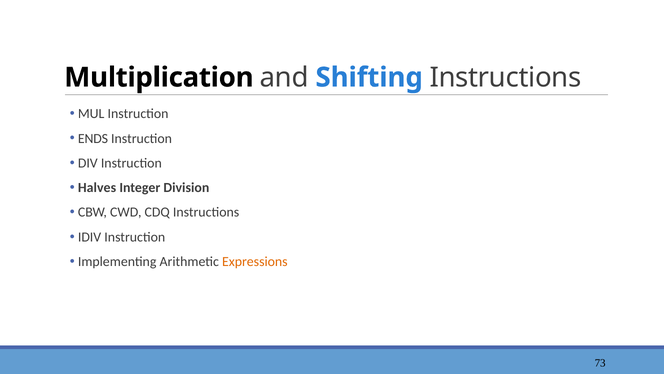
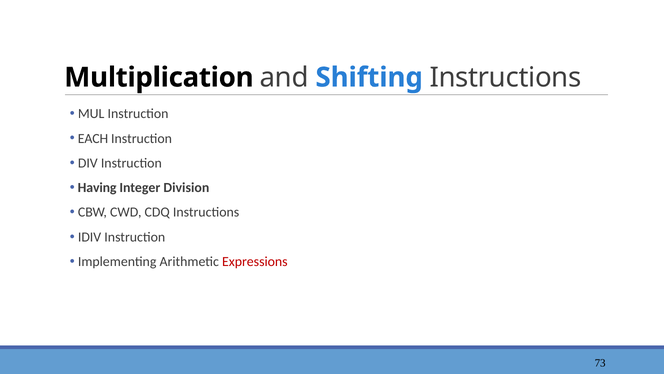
ENDS: ENDS -> EACH (93, 138)
Halves: Halves -> Having (97, 188)
Expressions colour: orange -> red (255, 261)
